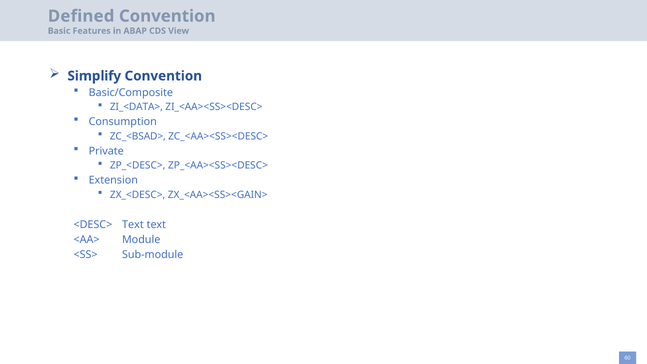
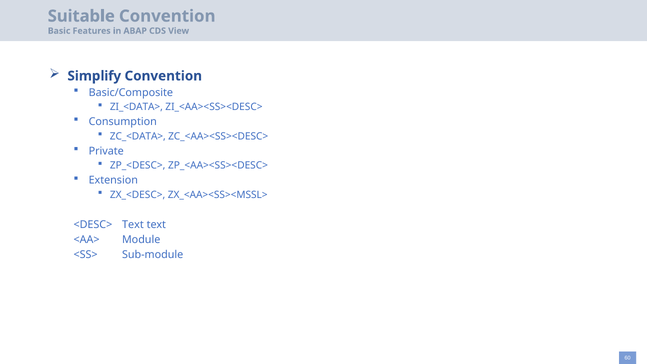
Defined: Defined -> Suitable (81, 16)
ZC_<BSAD>: ZC_<BSAD> -> ZC_<DATA> (138, 136)
ZX_<AA><SS><GAIN>: ZX_<AA><SS><GAIN> -> ZX_<AA><SS><MSSL> (218, 195)
